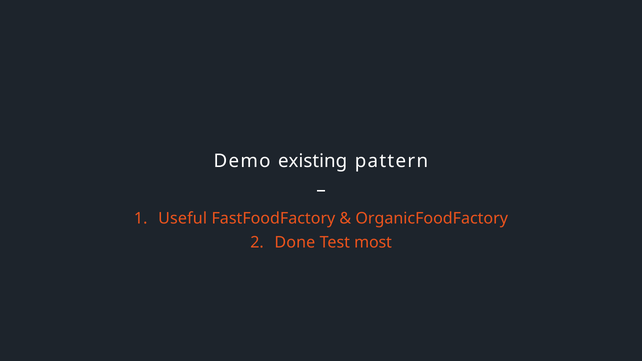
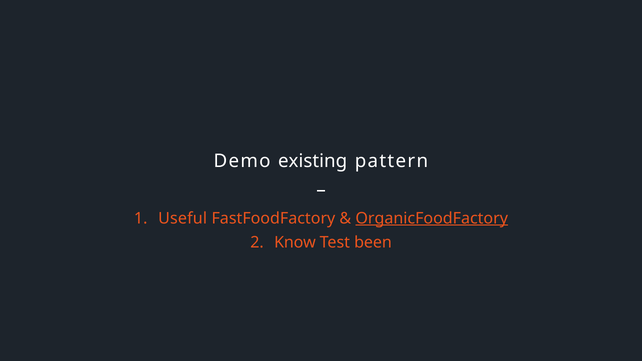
OrganicFoodFactory underline: none -> present (432, 218)
Done: Done -> Know (295, 242)
most: most -> been (373, 242)
